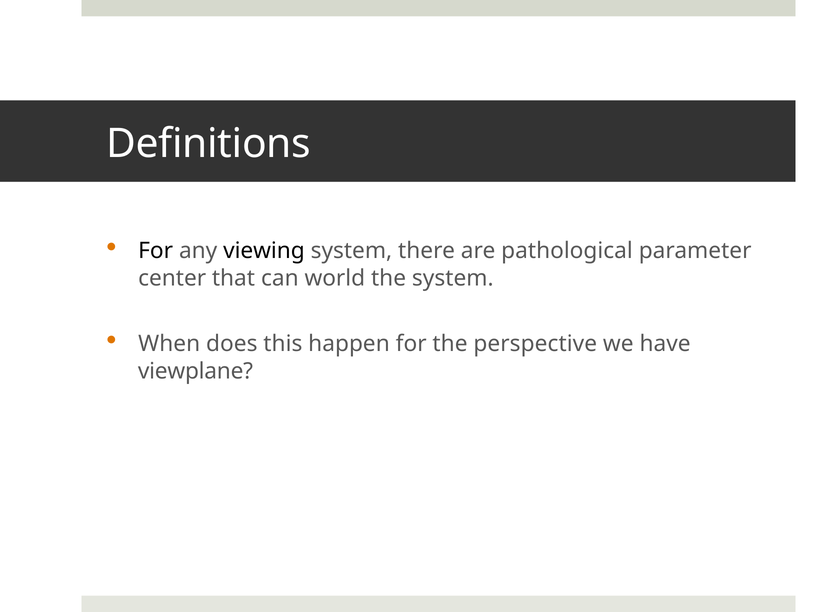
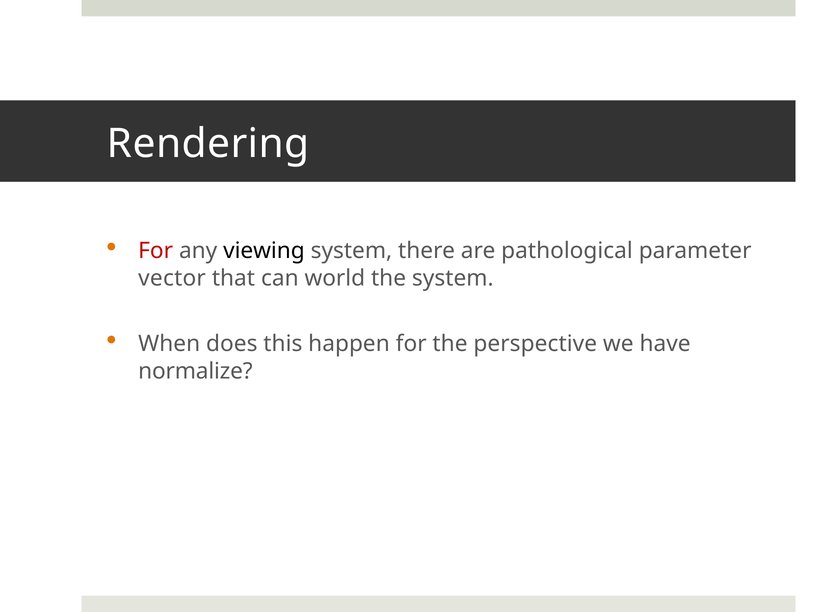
Definitions: Definitions -> Rendering (208, 144)
For colour: black -> red (156, 251)
center: center -> vector (172, 278)
viewplane: viewplane -> normalize (195, 371)
